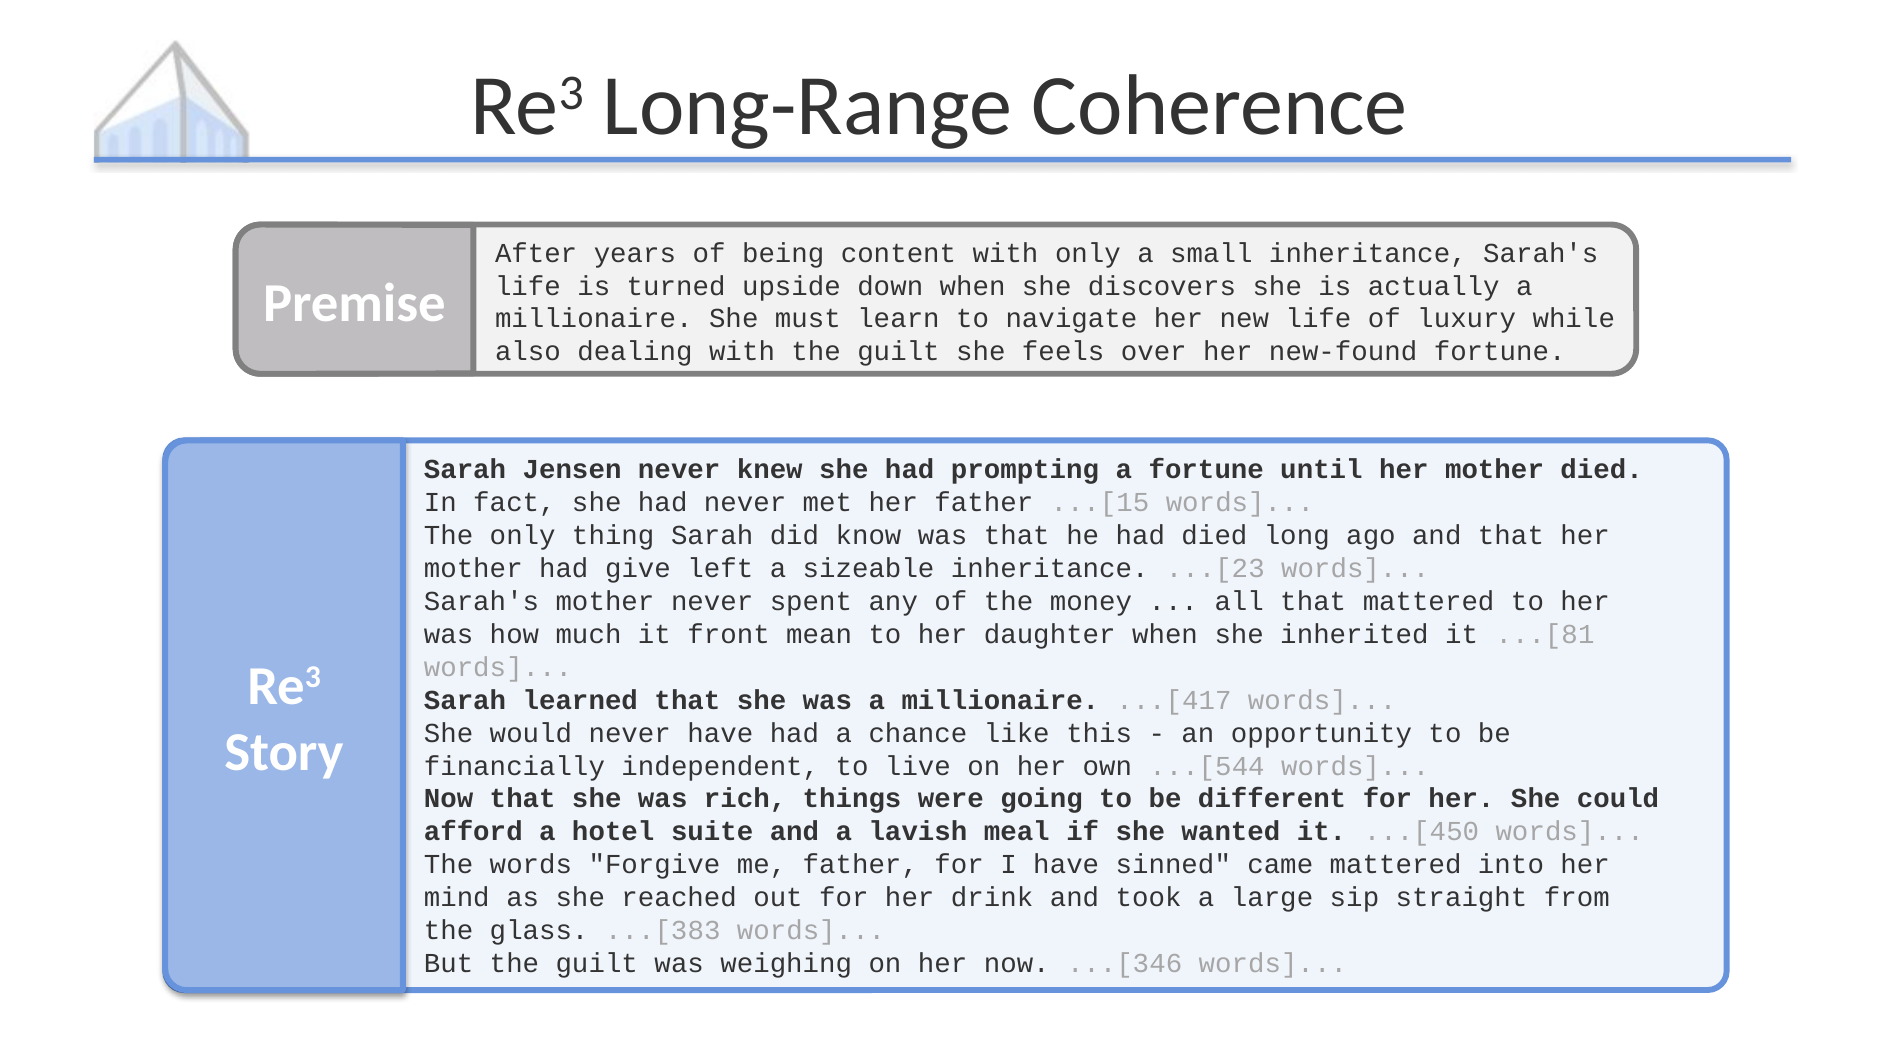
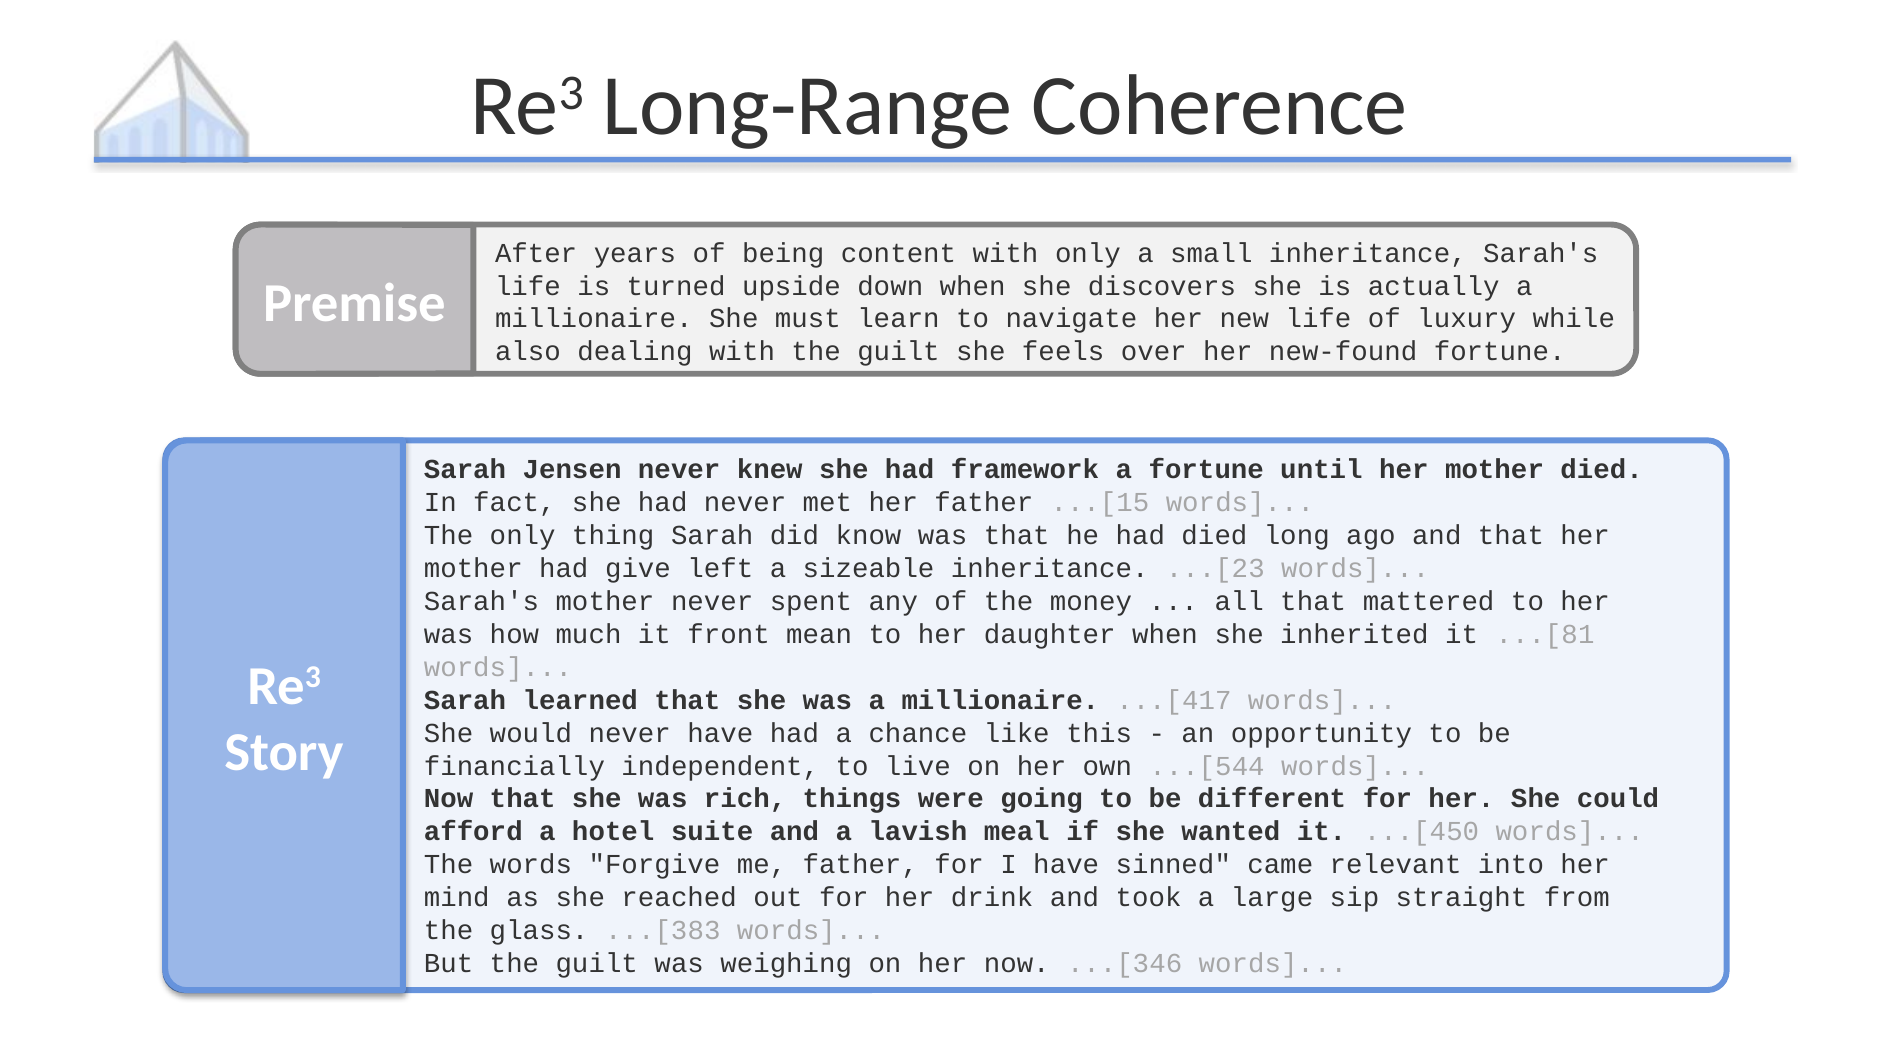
prompting: prompting -> framework (1025, 470)
came mattered: mattered -> relevant (1396, 865)
